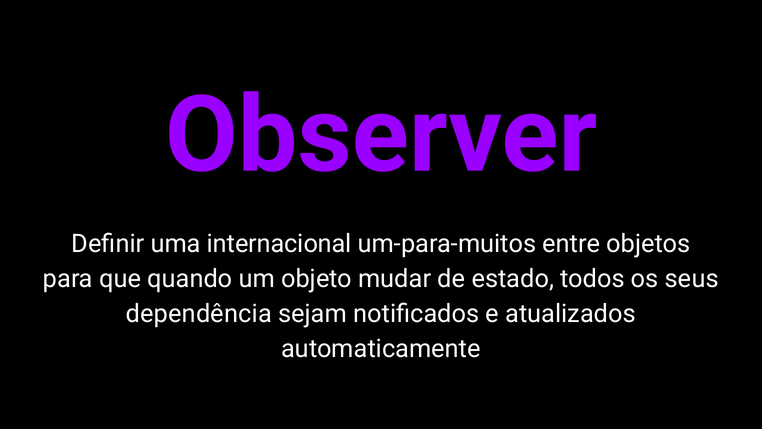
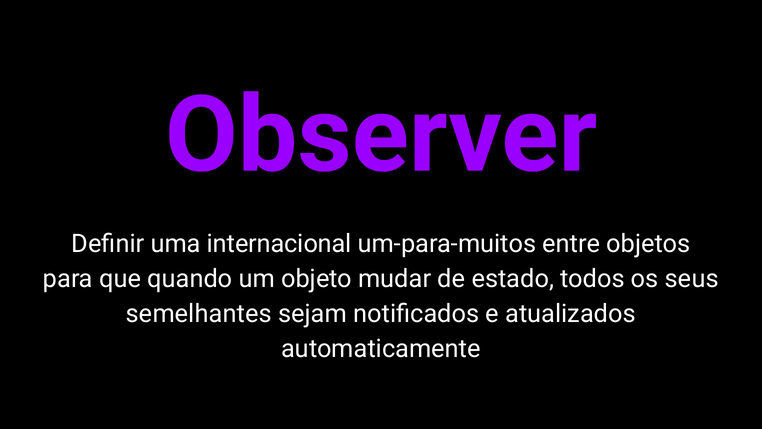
dependência: dependência -> semelhantes (199, 314)
